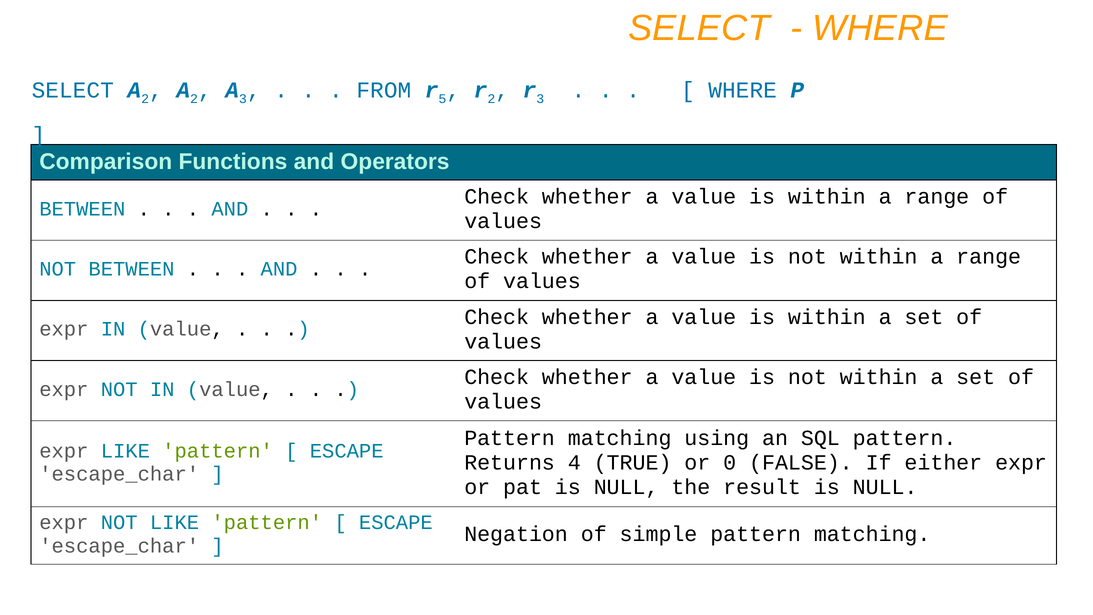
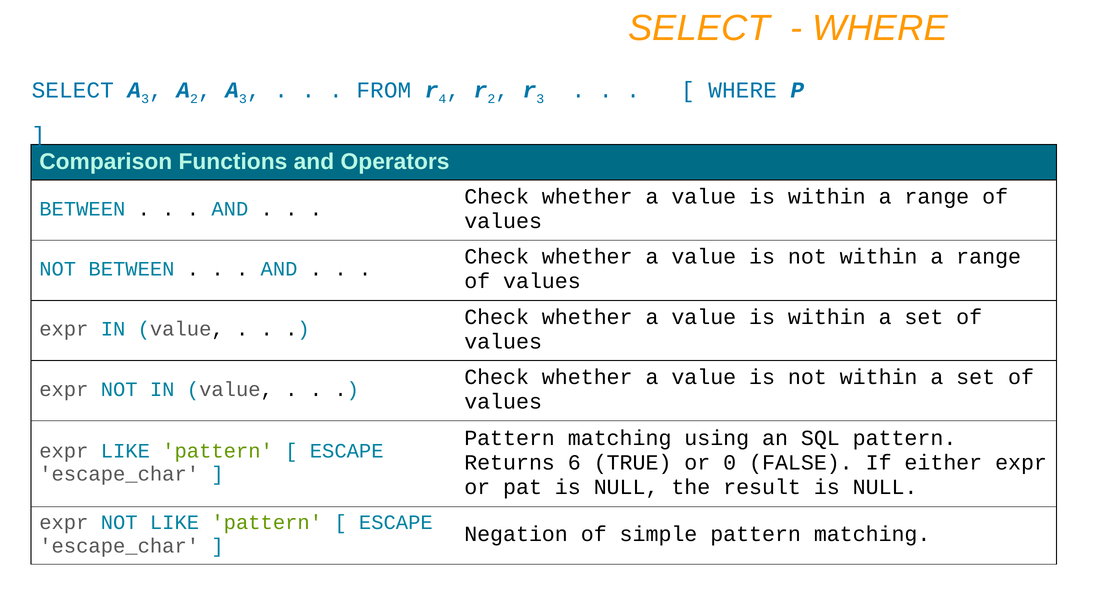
SELECT A 2: 2 -> 3 (145, 99)
5: 5 -> 4 (442, 99)
4: 4 -> 6 (574, 462)
